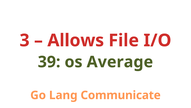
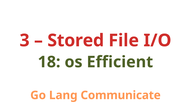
Allows: Allows -> Stored (76, 40)
39: 39 -> 18 (49, 62)
Average: Average -> Efficient (120, 62)
